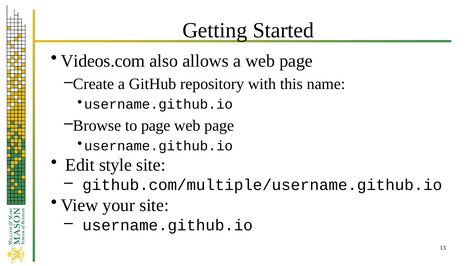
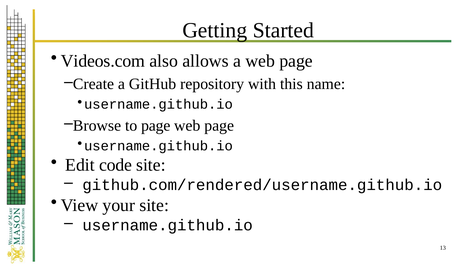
style: style -> code (116, 165)
github.com/multiple/username.github.io: github.com/multiple/username.github.io -> github.com/rendered/username.github.io (262, 185)
